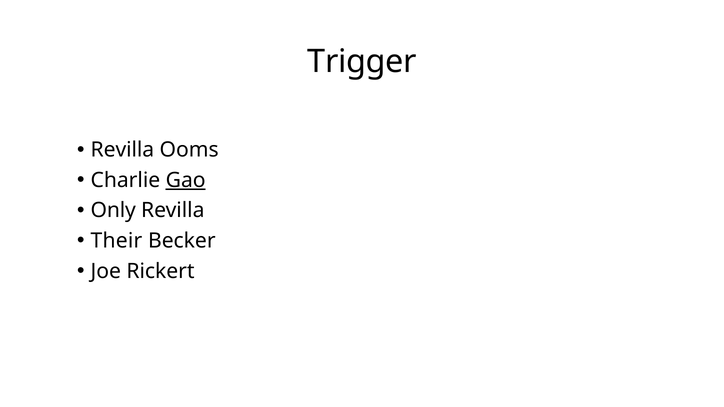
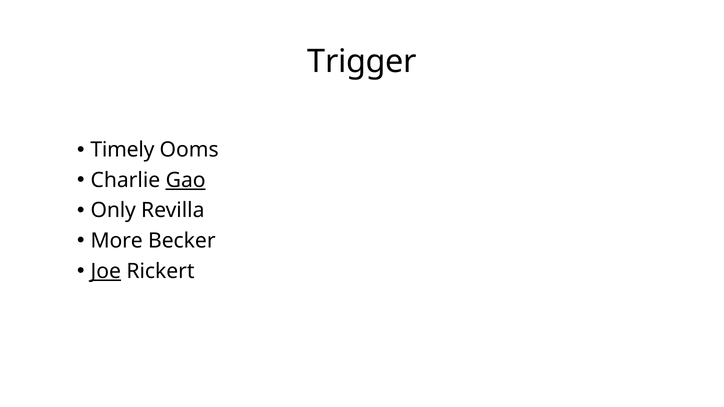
Revilla: Revilla -> Timely (122, 150)
Their: Their -> More (117, 241)
Joe underline: none -> present (106, 271)
